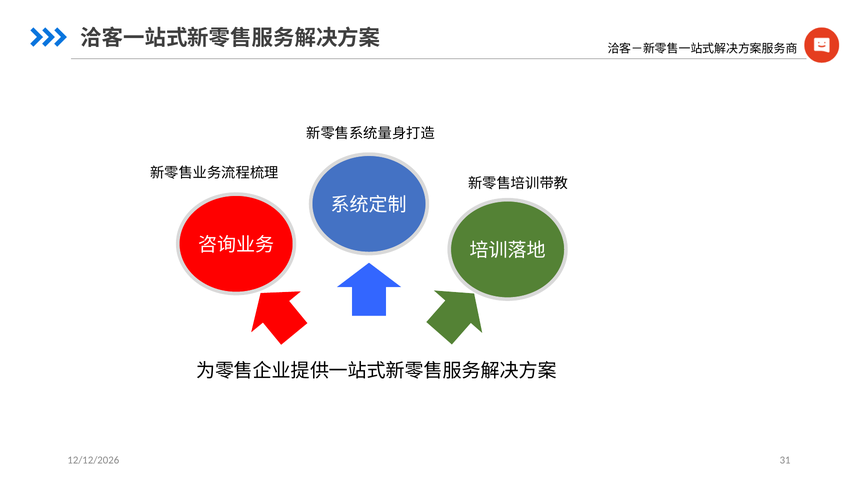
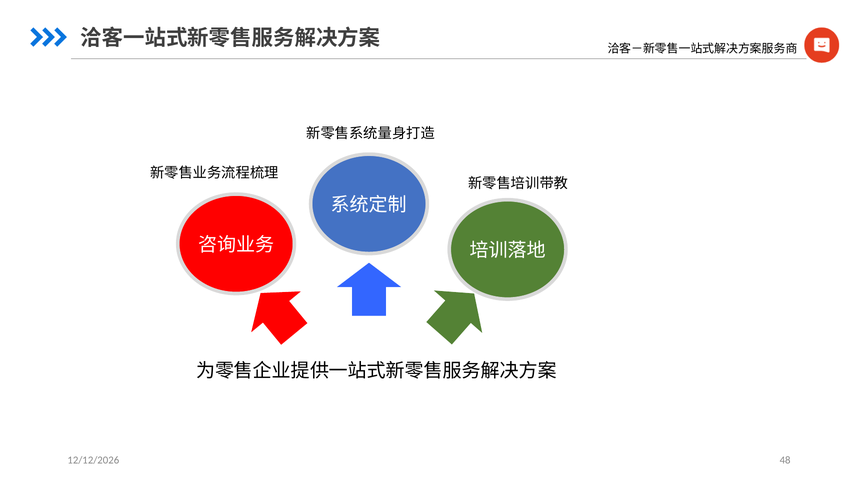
31: 31 -> 48 (785, 460)
